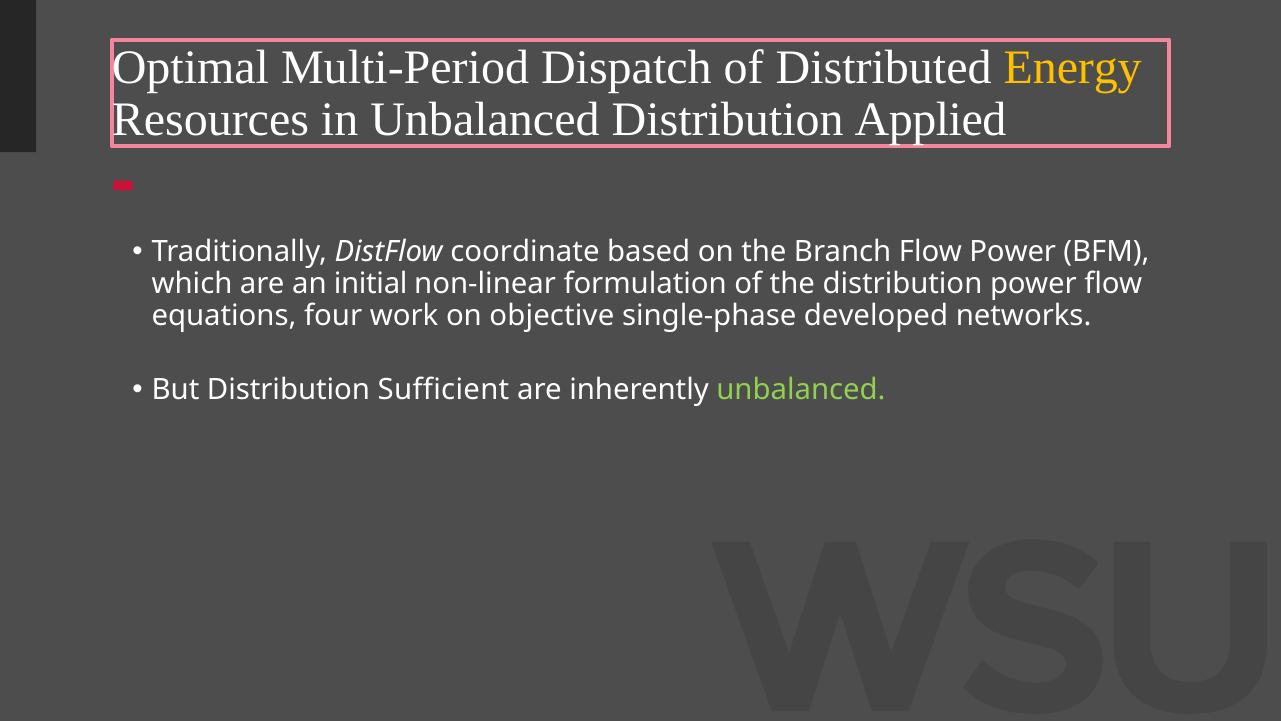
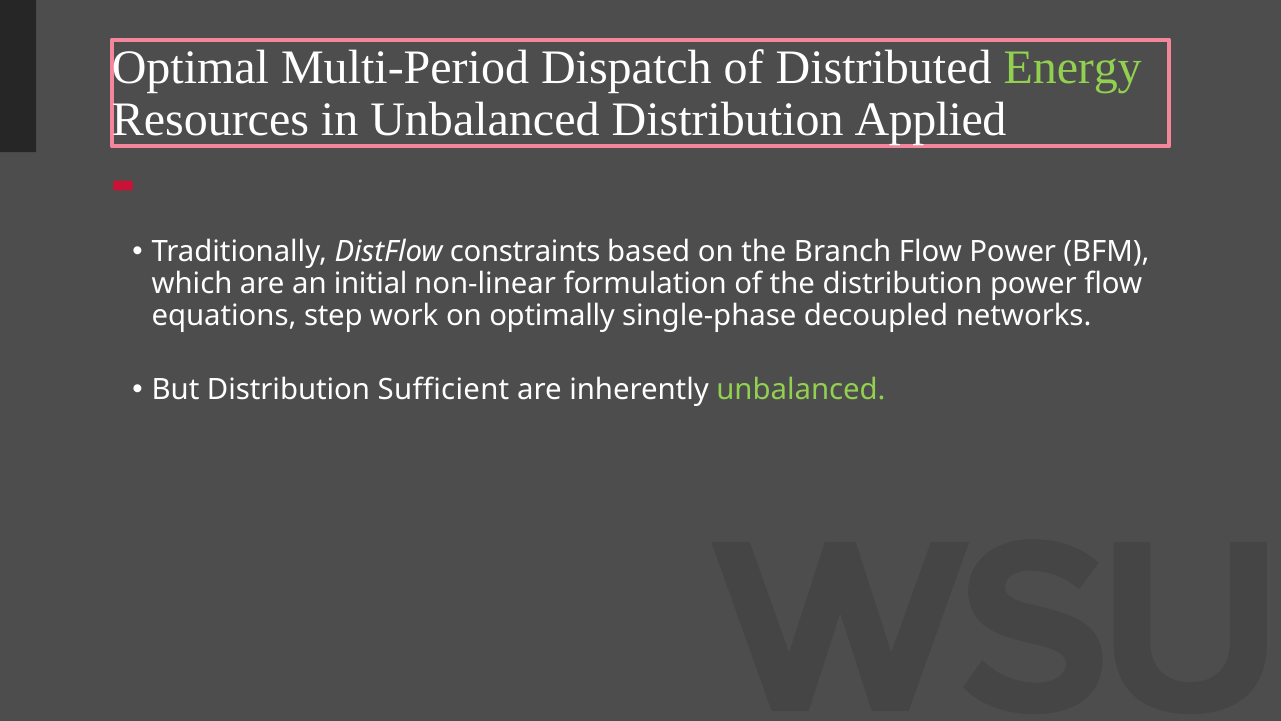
Energy colour: yellow -> light green (1073, 68)
coordinate: coordinate -> constraints (525, 252)
four: four -> step (333, 315)
objective: objective -> optimally (552, 315)
developed: developed -> decoupled (876, 315)
